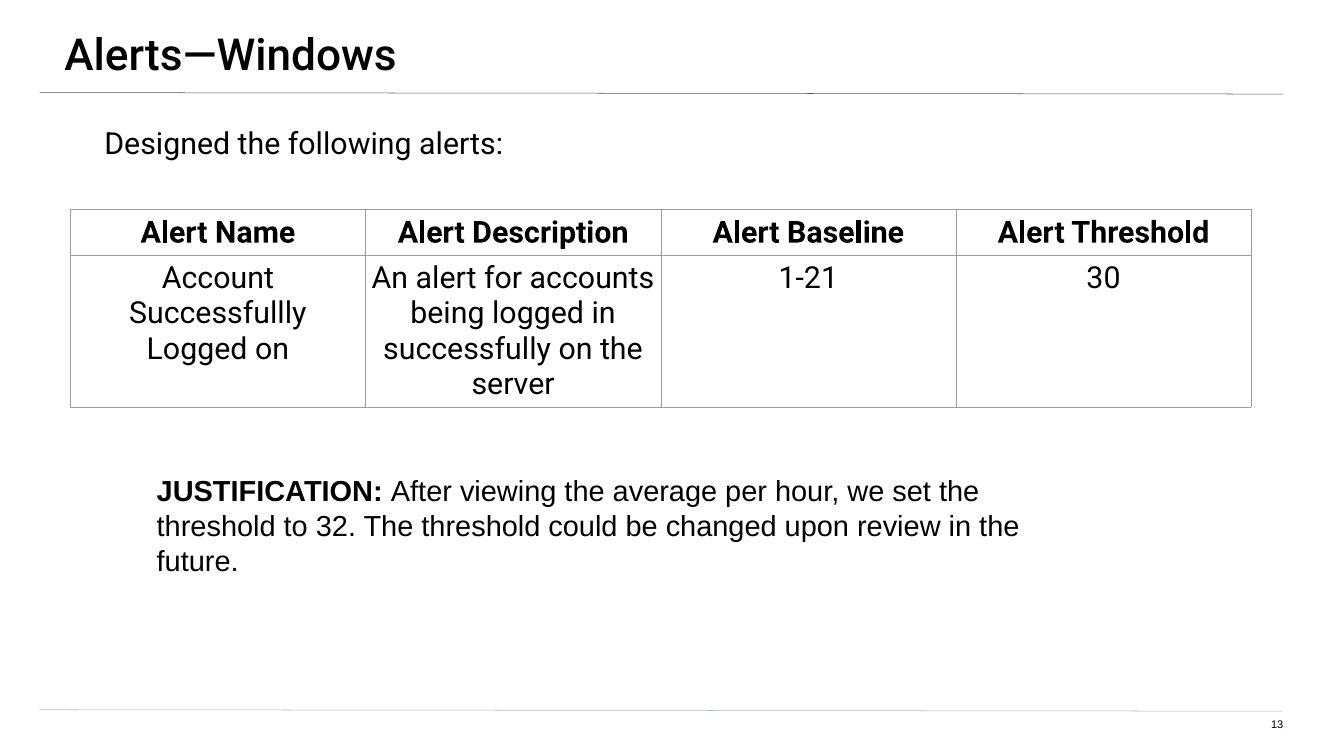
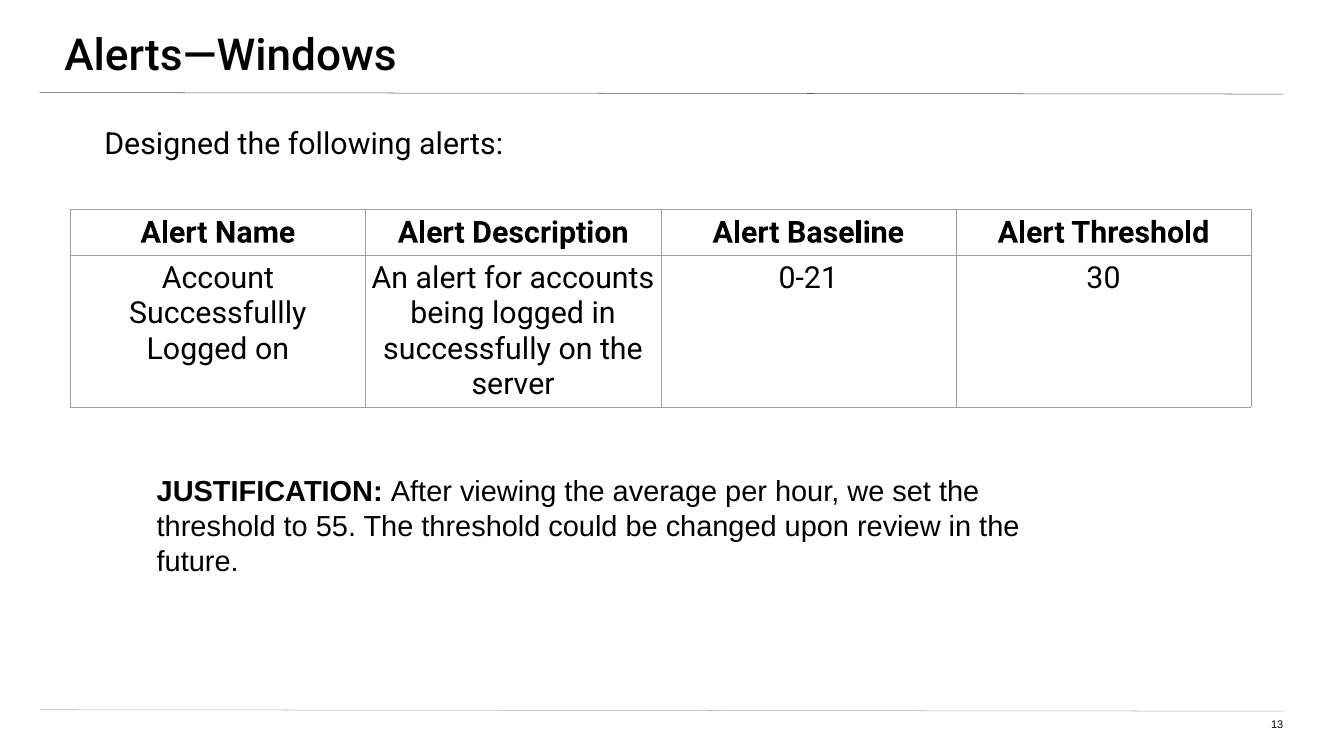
1-21: 1-21 -> 0-21 (808, 278)
32: 32 -> 55 (336, 527)
